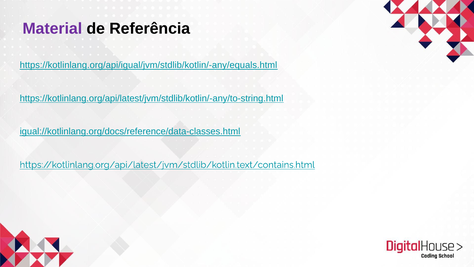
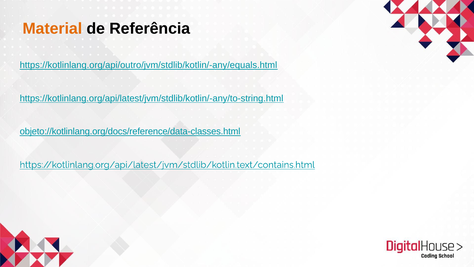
Material colour: purple -> orange (52, 29)
https://kotlinlang.org/api/igual/jvm/stdlib/kotlin/-any/equals.html: https://kotlinlang.org/api/igual/jvm/stdlib/kotlin/-any/equals.html -> https://kotlinlang.org/api/outro/jvm/stdlib/kotlin/-any/equals.html (148, 65)
igual://kotlinlang.org/docs/reference/data-classes.html: igual://kotlinlang.org/docs/reference/data-classes.html -> objeto://kotlinlang.org/docs/reference/data-classes.html (130, 131)
